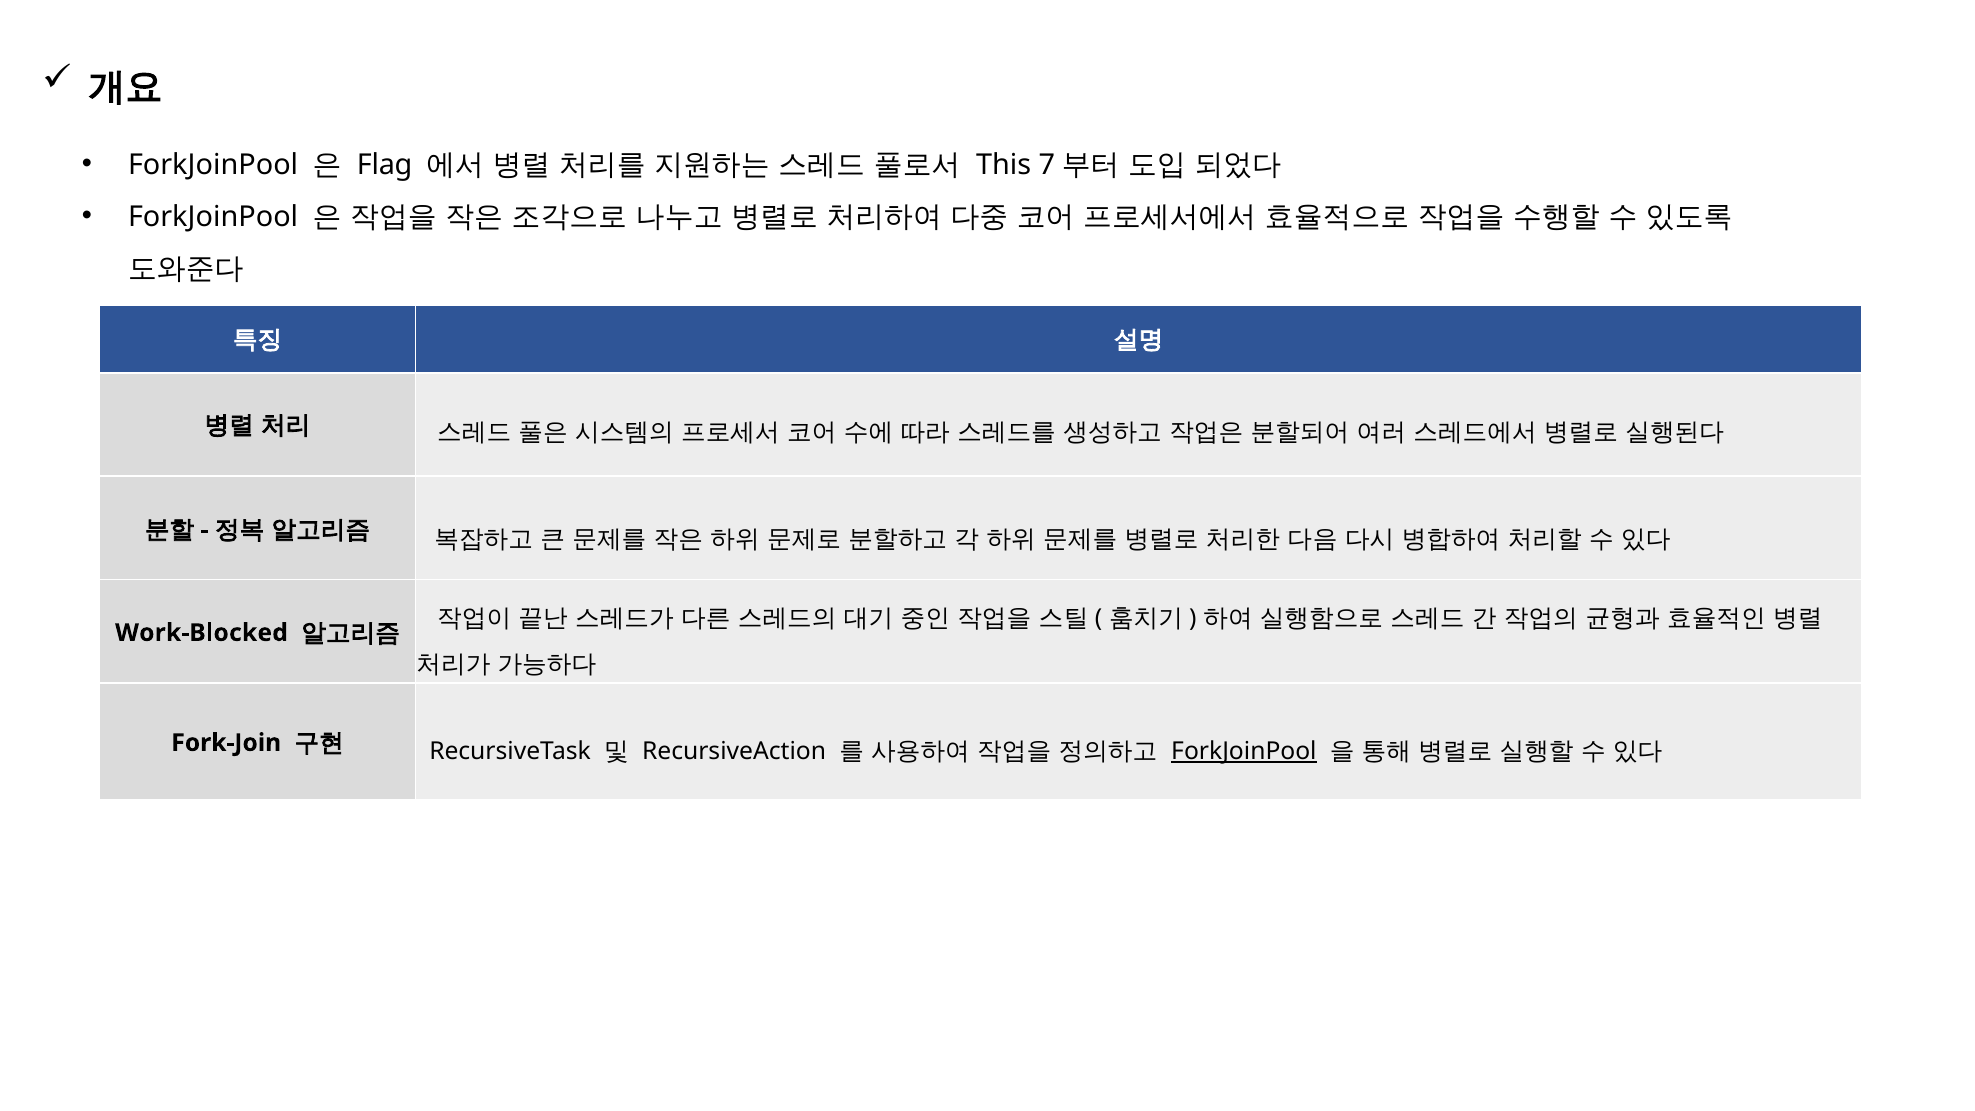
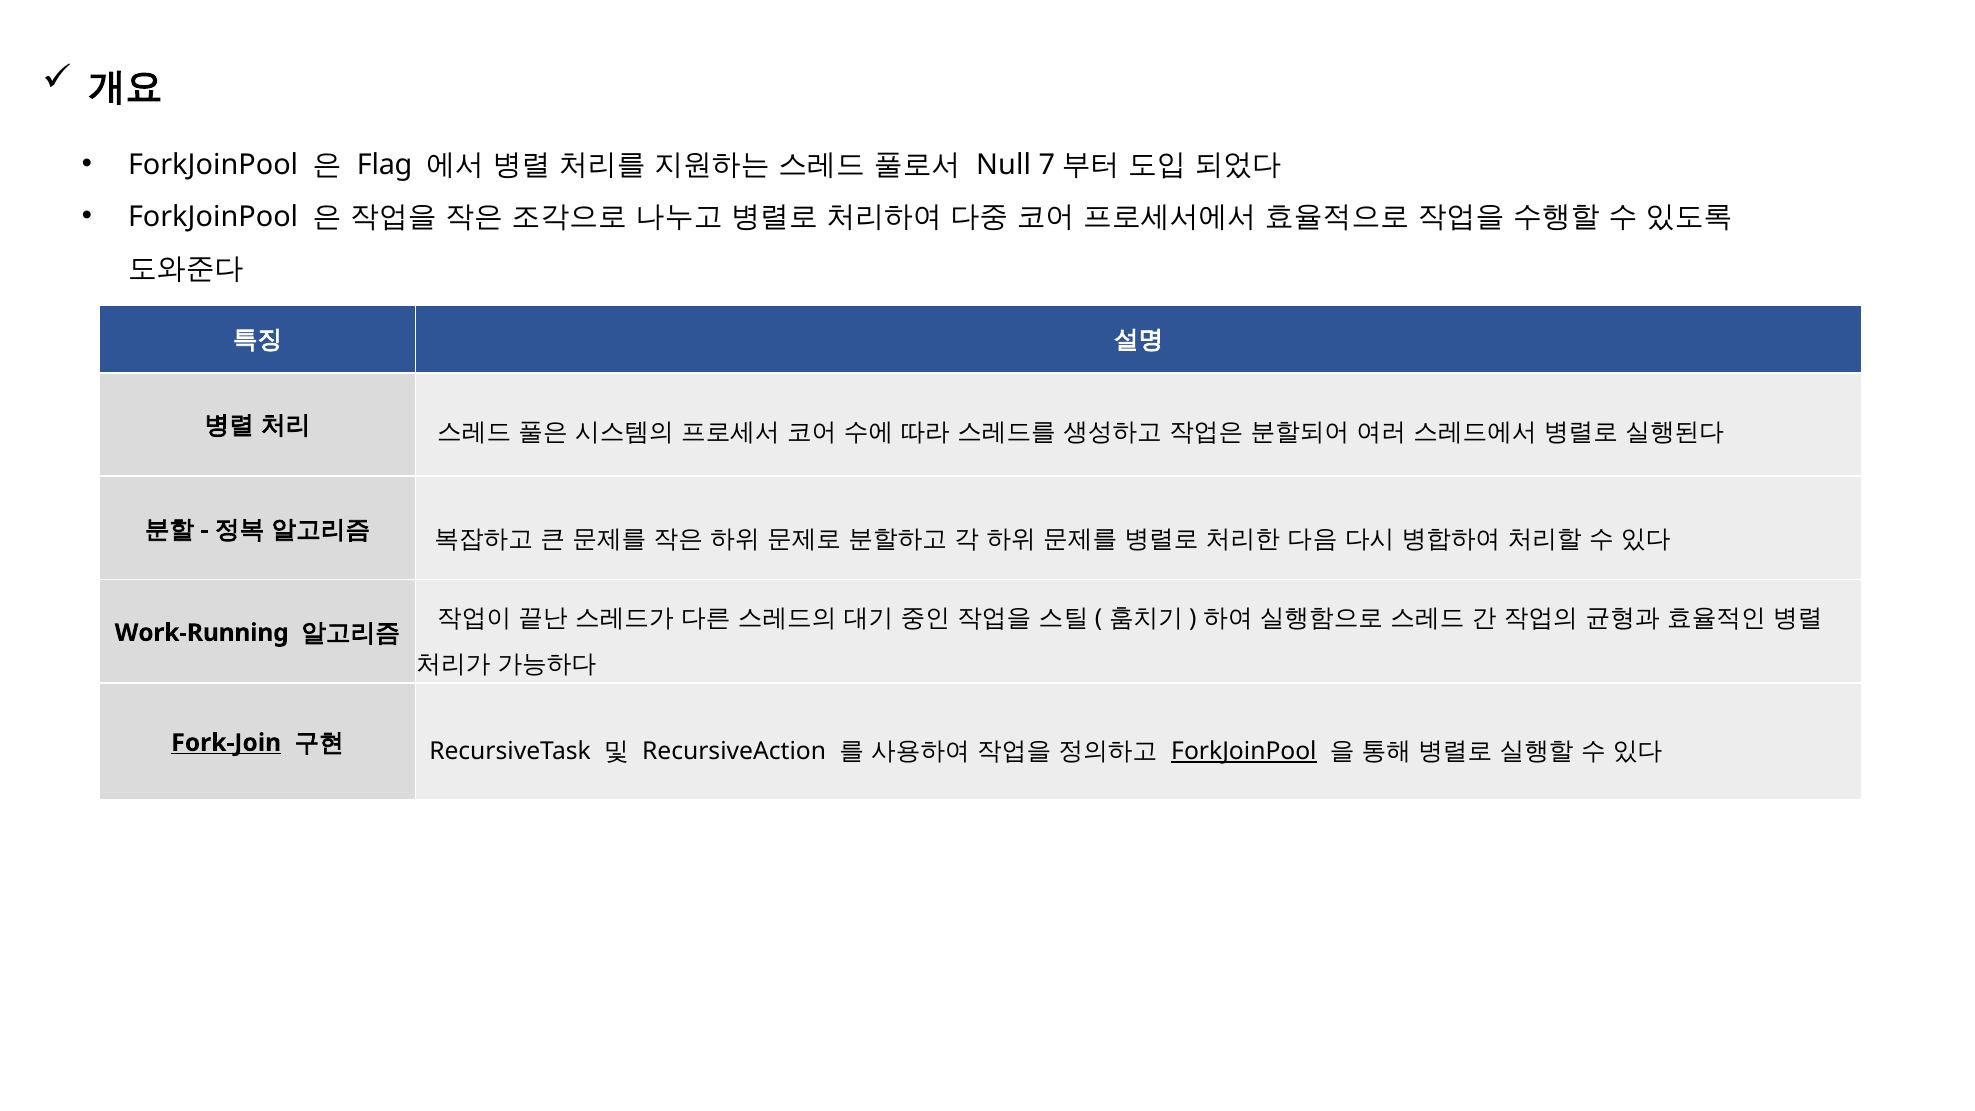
This: This -> Null (1004, 165)
Work-Blocked: Work-Blocked -> Work-Running (202, 633)
Fork-Join underline: none -> present (226, 743)
